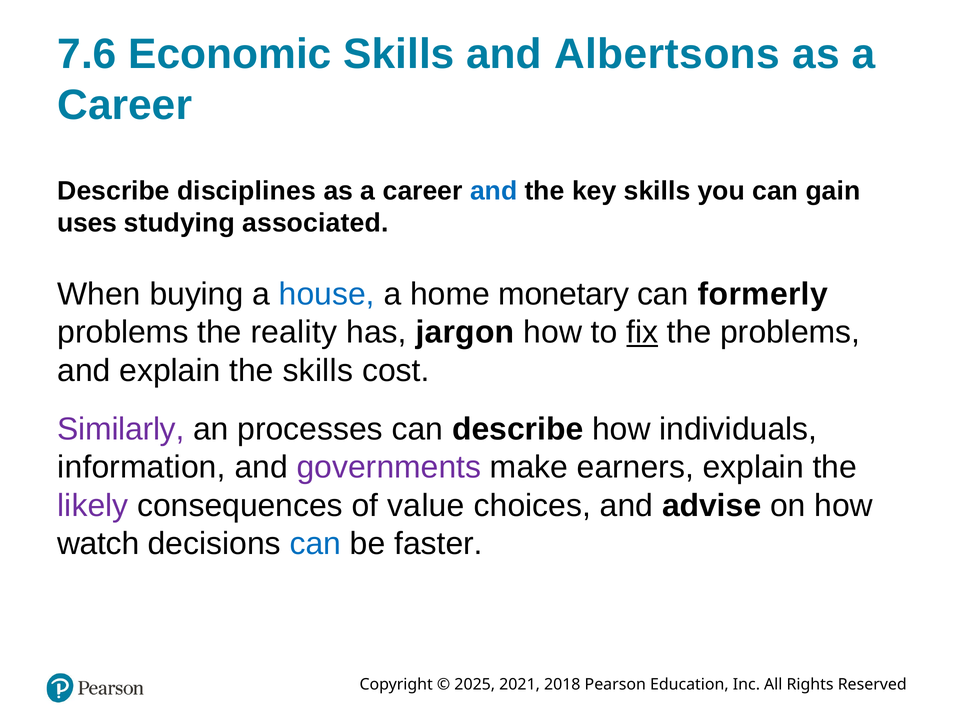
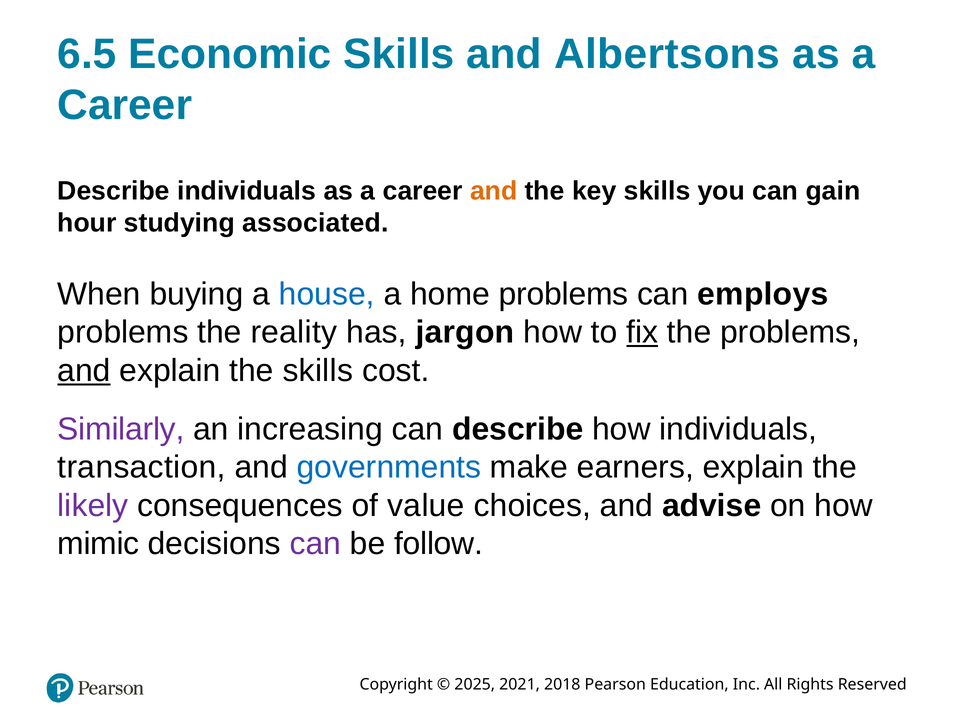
7.6: 7.6 -> 6.5 (87, 54)
Describe disciplines: disciplines -> individuals (247, 191)
and colour: blue -> orange (494, 191)
uses: uses -> hour (87, 223)
home monetary: monetary -> problems (564, 294)
formerly: formerly -> employs (763, 294)
and underline: none -> present (84, 371)
processes: processes -> increasing (310, 429)
information: information -> transaction (141, 467)
governments colour: purple -> blue (389, 467)
watch: watch -> mimic (98, 544)
can colour: blue -> purple (315, 544)
faster: faster -> follow (439, 544)
